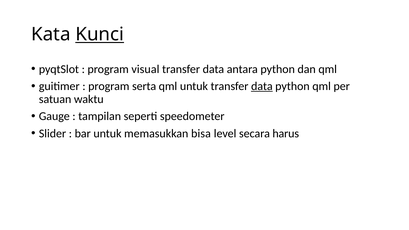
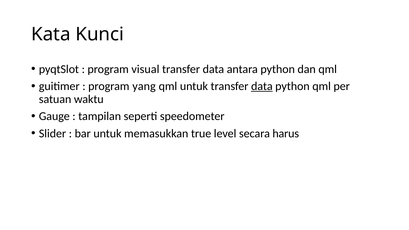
Kunci underline: present -> none (100, 34)
serta: serta -> yang (144, 86)
bisa: bisa -> true (201, 133)
